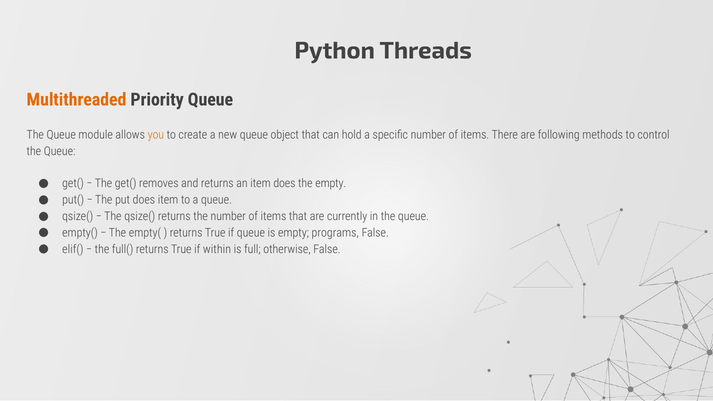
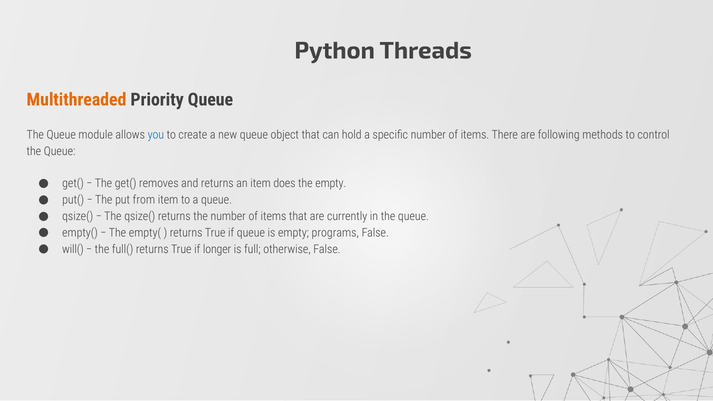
you colour: orange -> blue (156, 135)
put does: does -> from (144, 200)
elif(: elif( -> will( (73, 249)
within: within -> longer (217, 249)
